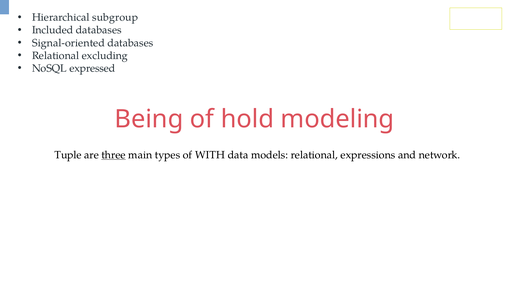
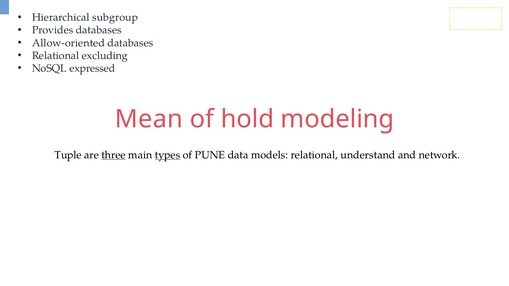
Included: Included -> Provides (53, 30)
Signal-oriented: Signal-oriented -> Allow-oriented (68, 43)
Being: Being -> Mean (149, 119)
types underline: none -> present (168, 155)
WITH: WITH -> PUNE (210, 155)
expressions: expressions -> understand (368, 155)
